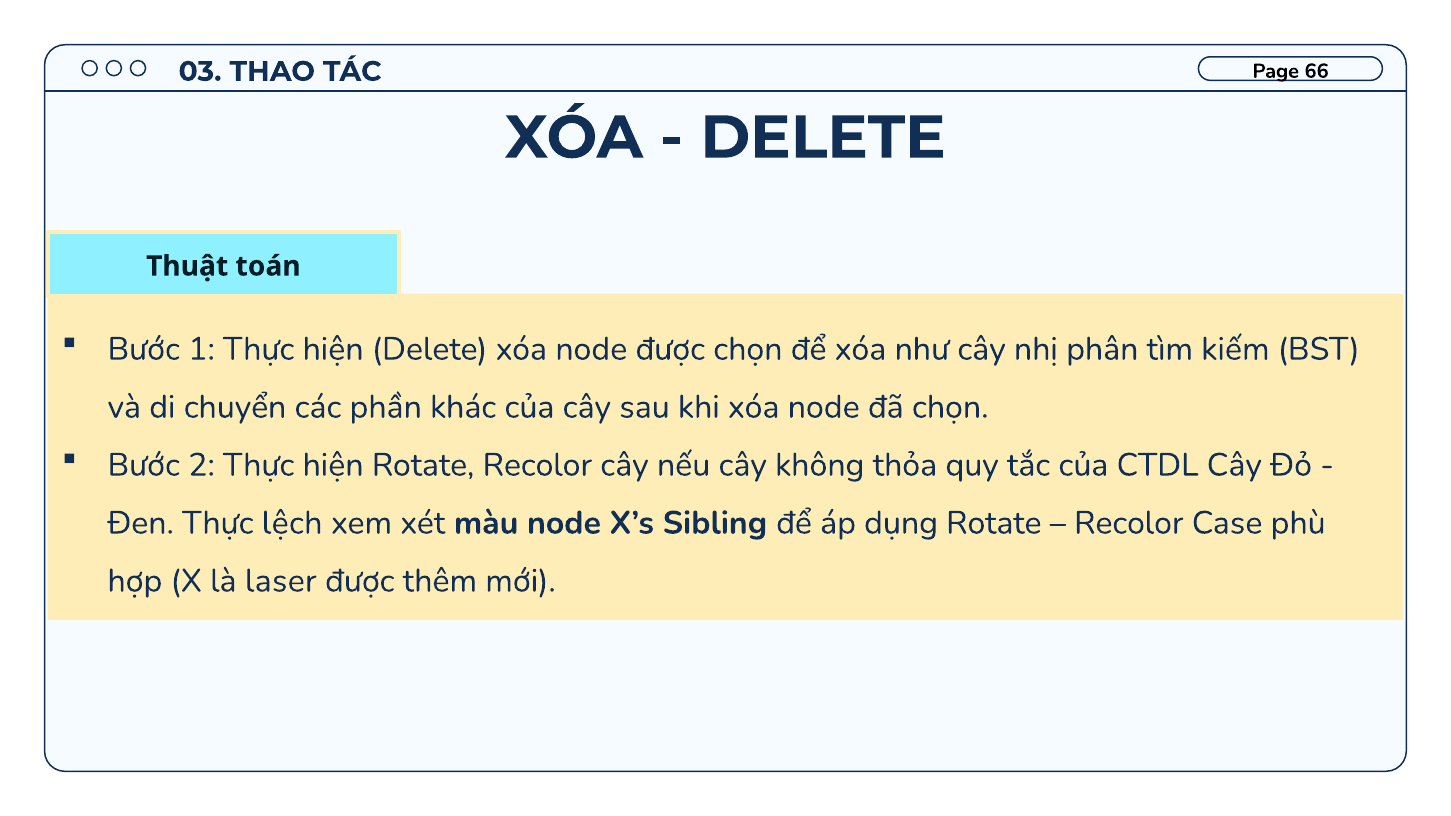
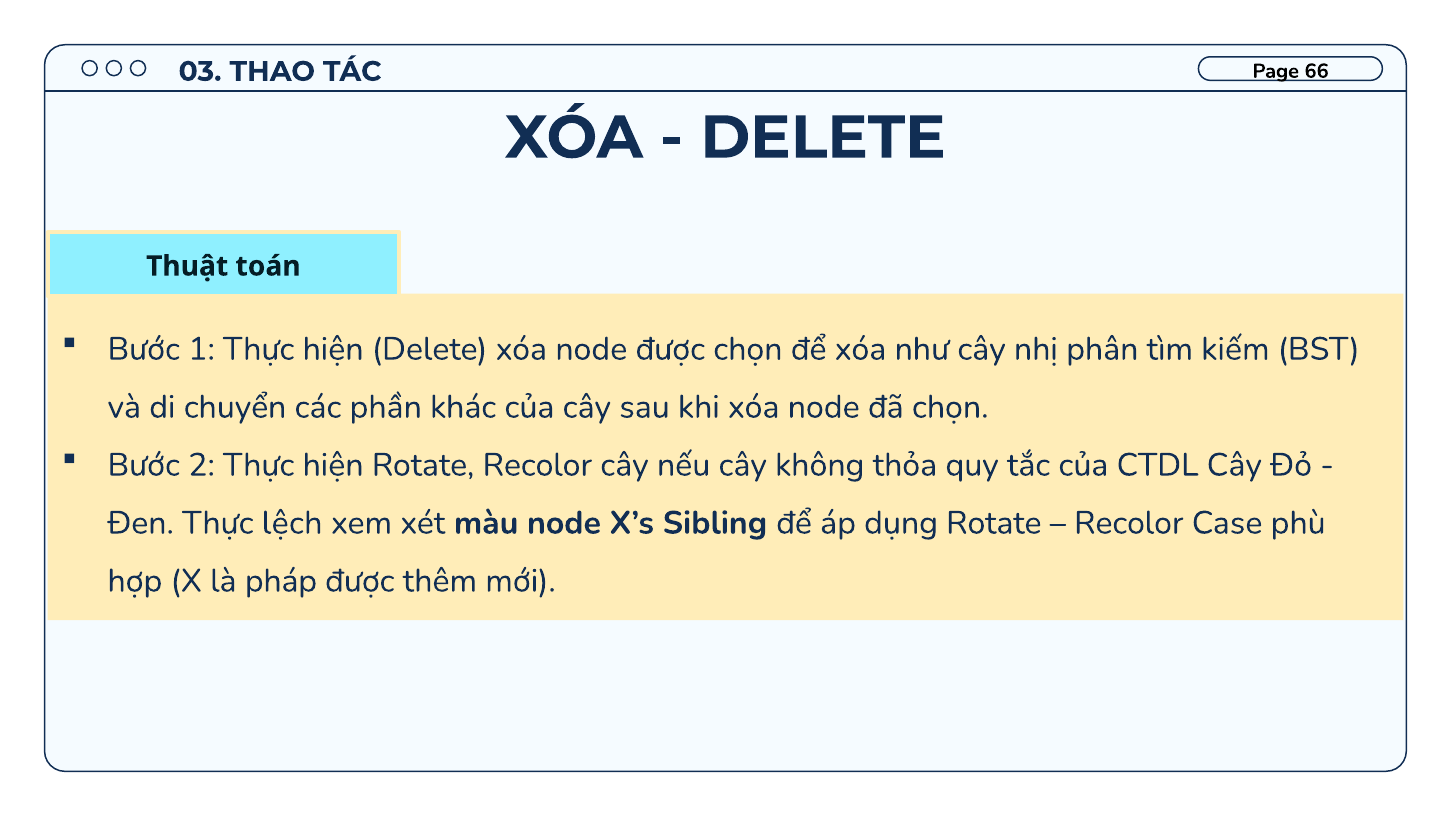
laser: laser -> pháp (281, 581)
